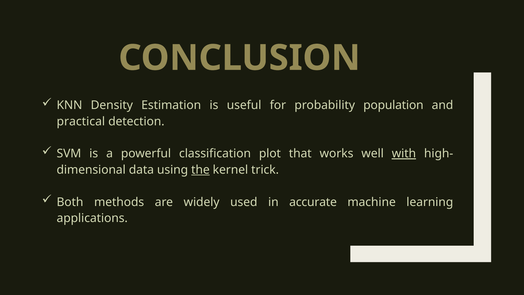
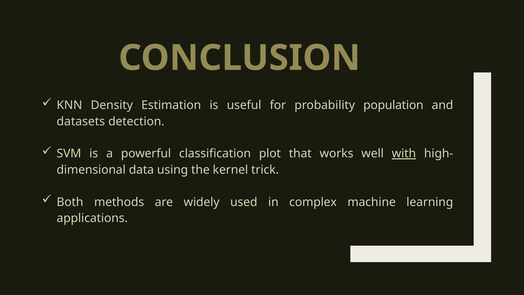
practical: practical -> datasets (81, 121)
the underline: present -> none (200, 170)
accurate: accurate -> complex (313, 202)
